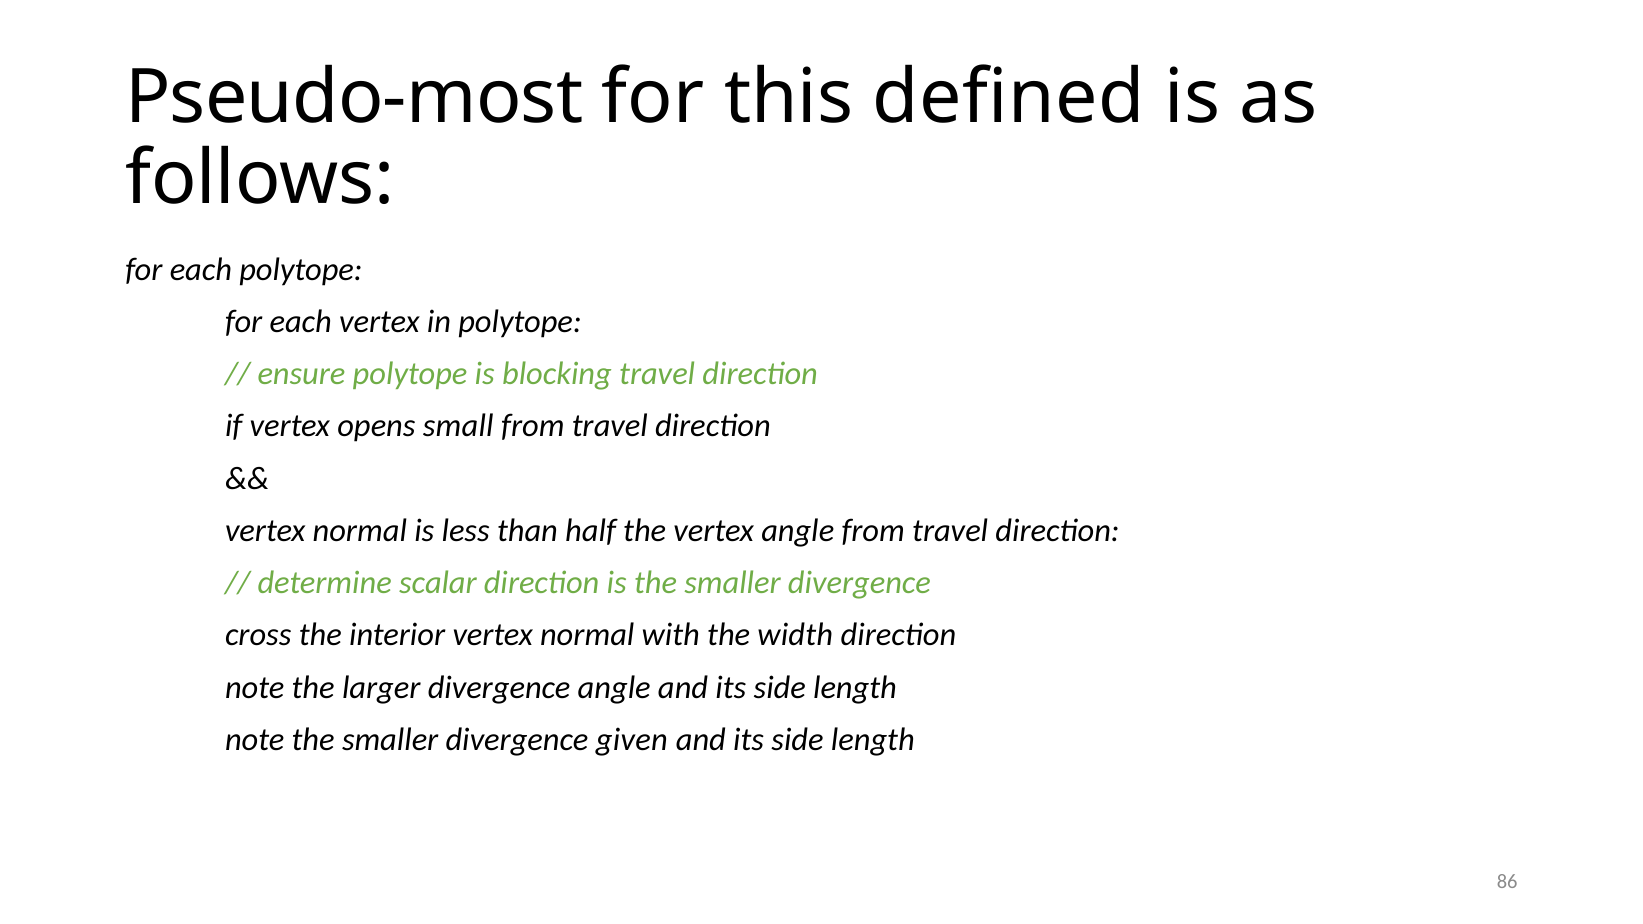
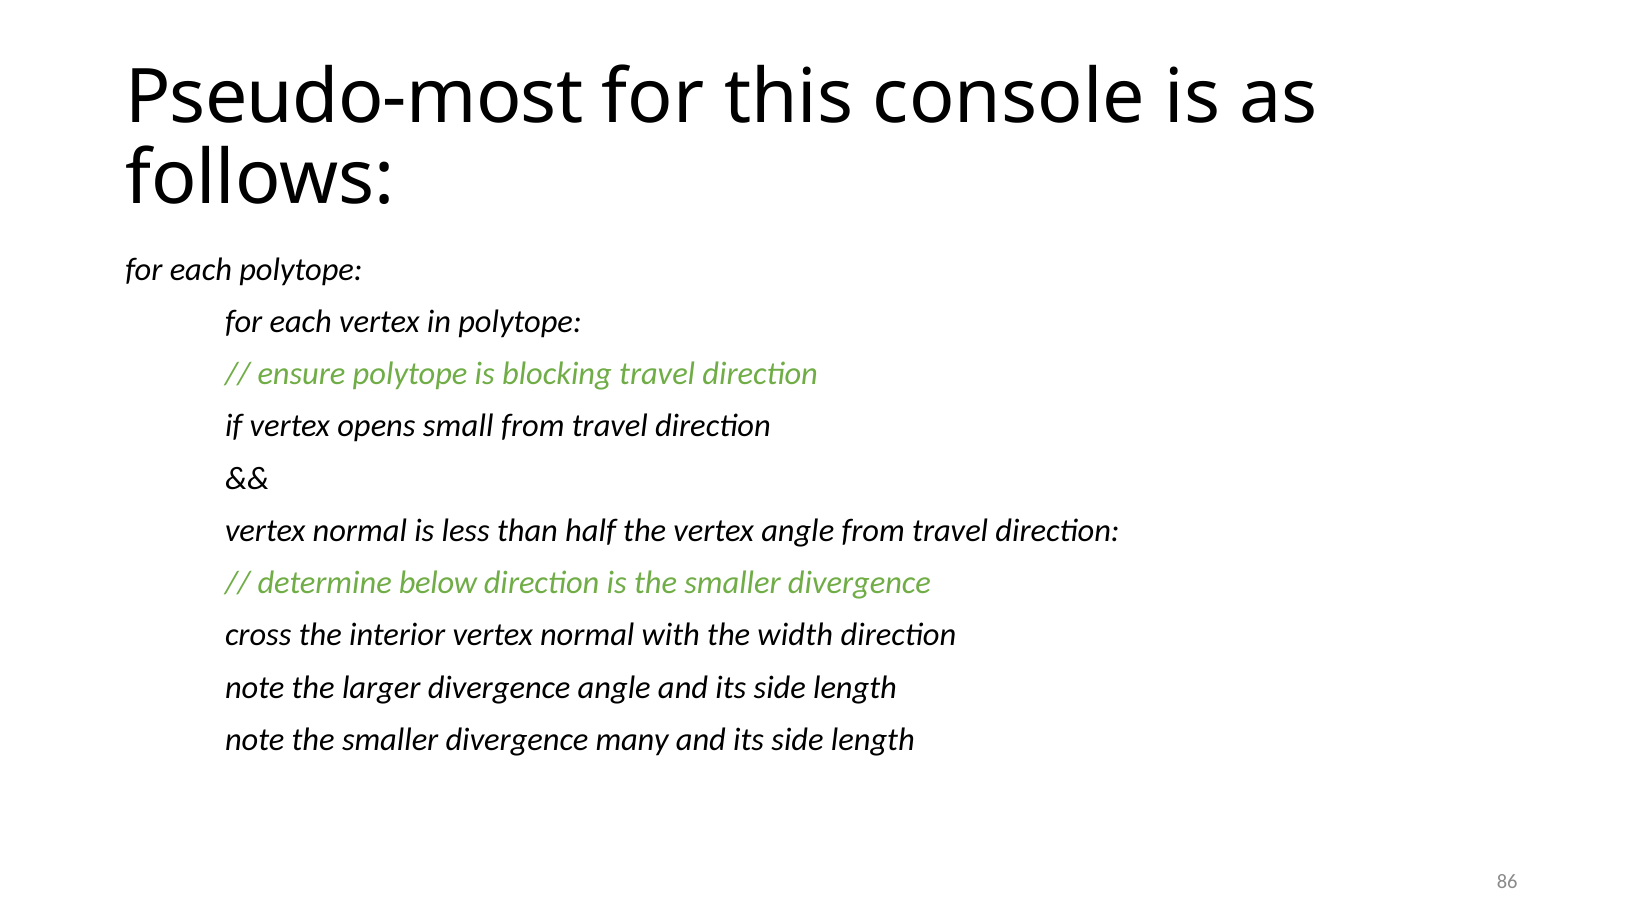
defined: defined -> console (1009, 97)
scalar: scalar -> below (438, 583)
given: given -> many (632, 740)
